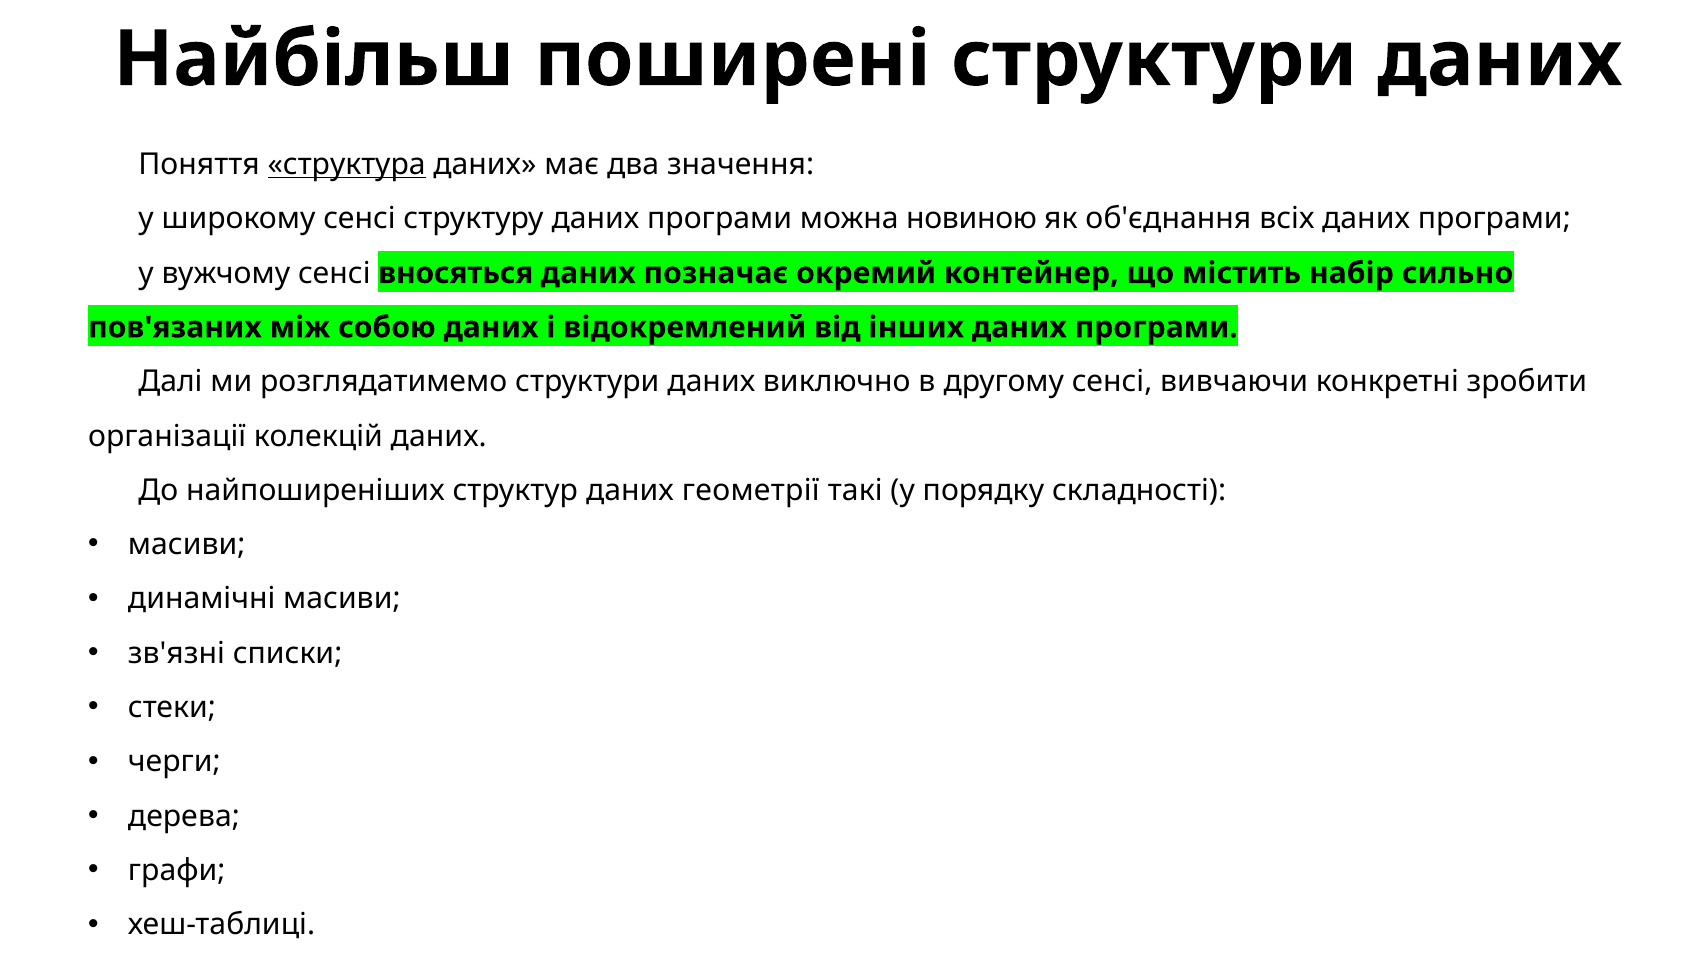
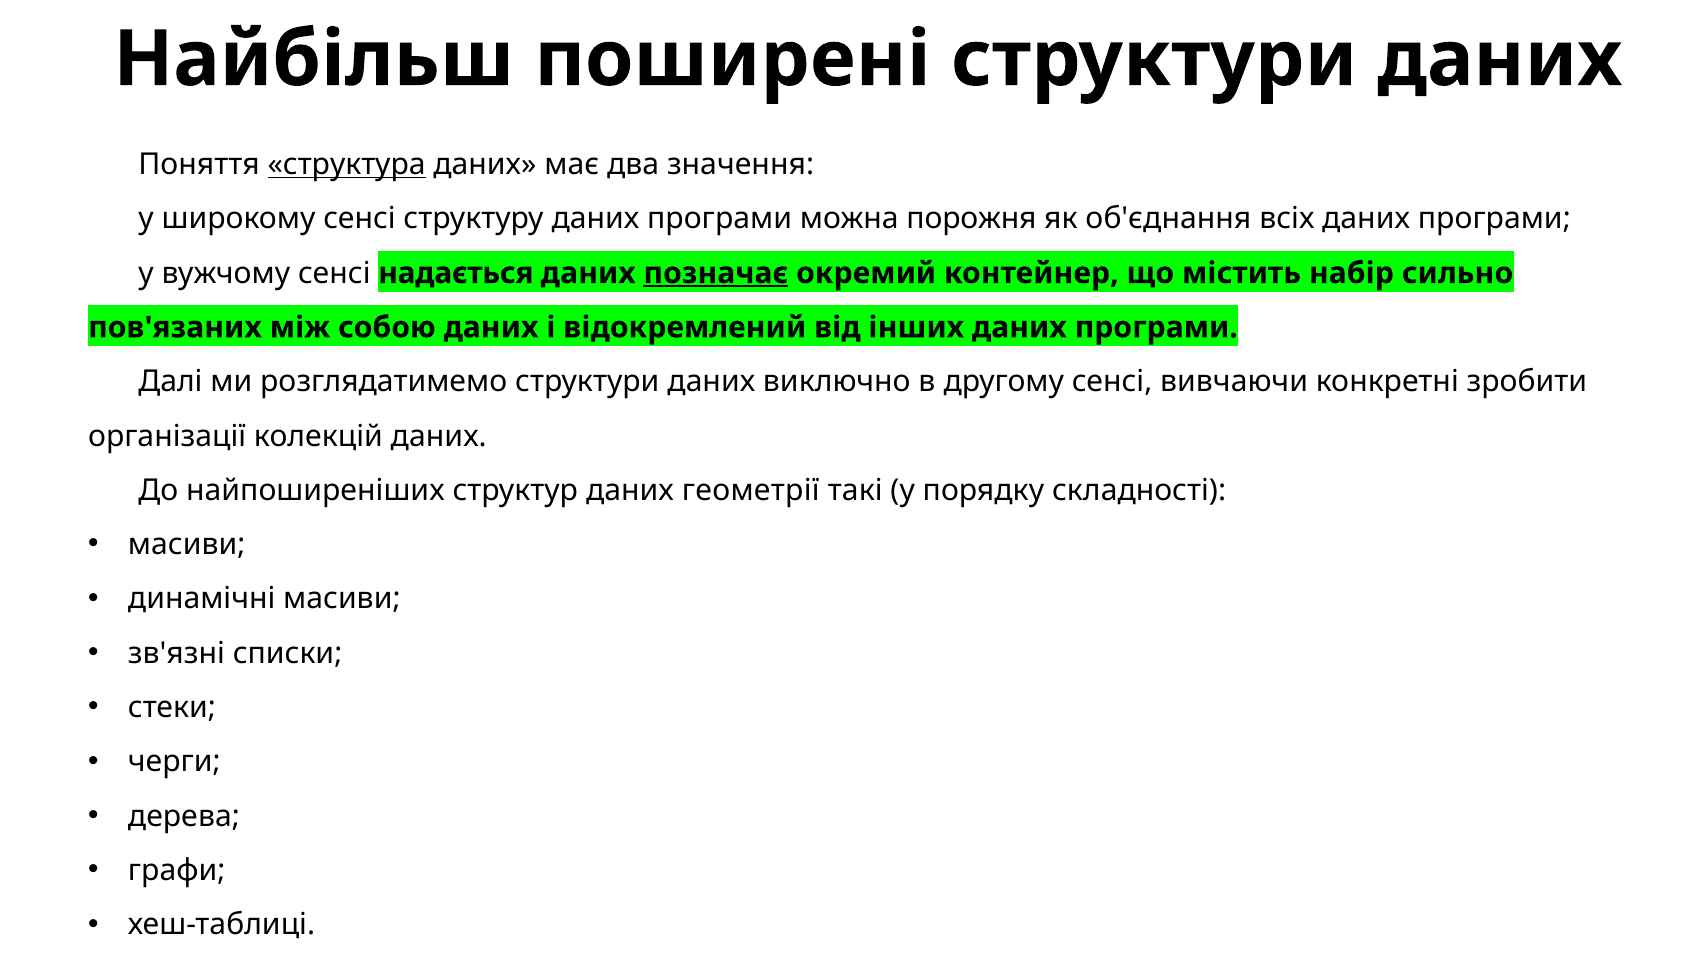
новиною: новиною -> порожня (972, 219)
вносяться: вносяться -> надається (456, 273)
позначає underline: none -> present (716, 273)
